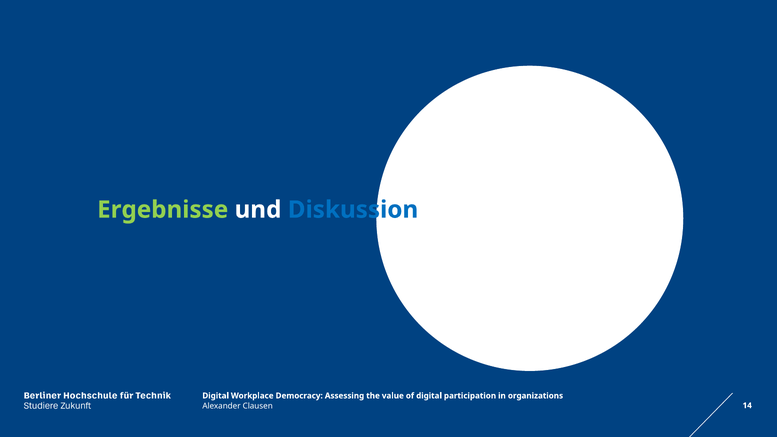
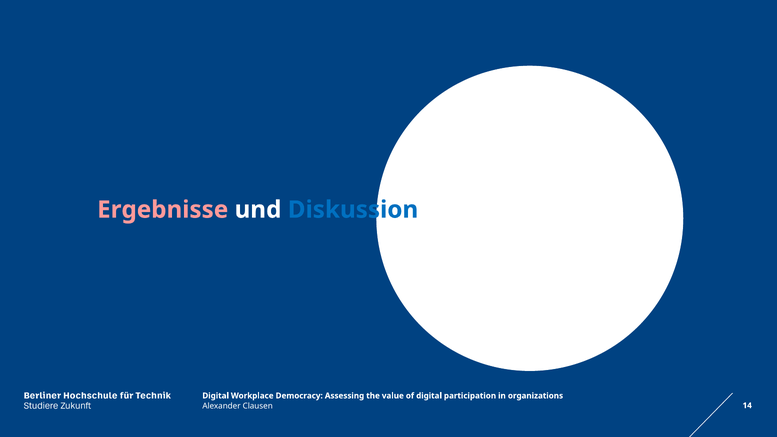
Ergebnisse colour: light green -> pink (163, 210)
